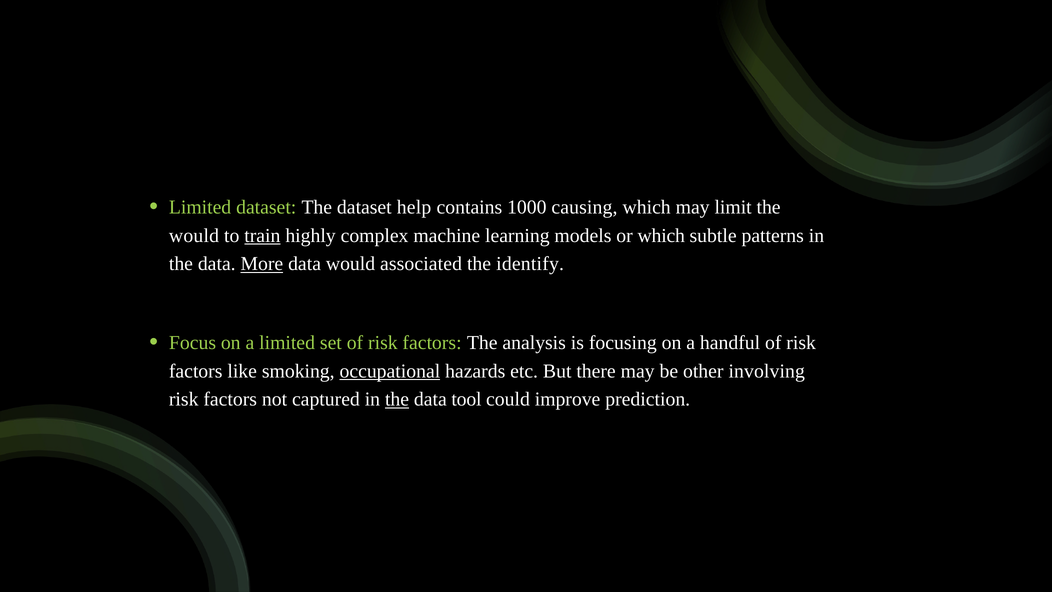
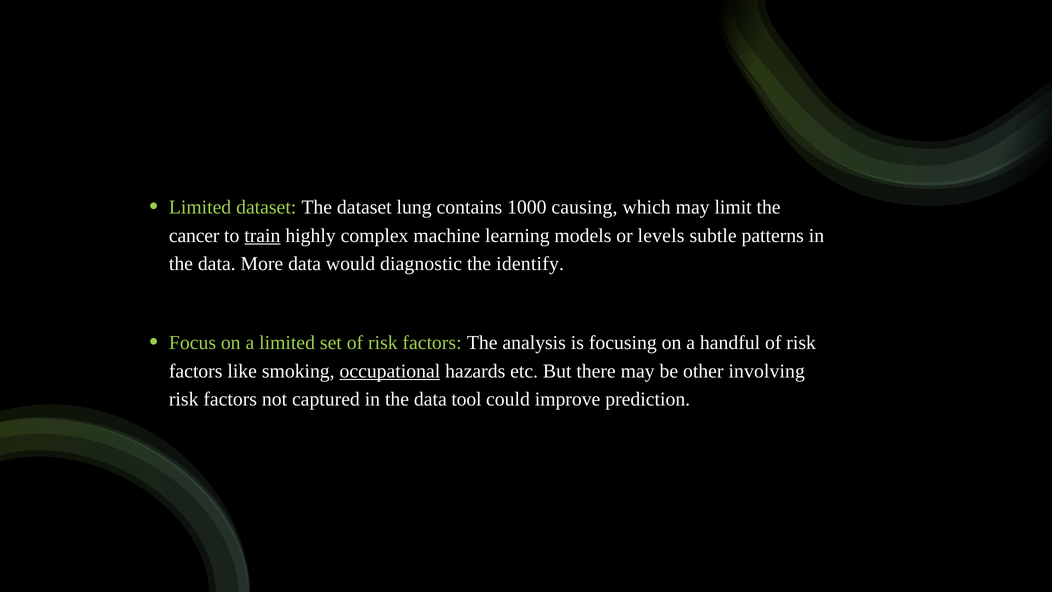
help: help -> lung (414, 207)
would: would -> cancer (194, 235)
or which: which -> levels (661, 235)
More underline: present -> none (262, 264)
associated: associated -> diagnostic (421, 264)
the underline: present -> none (397, 399)
